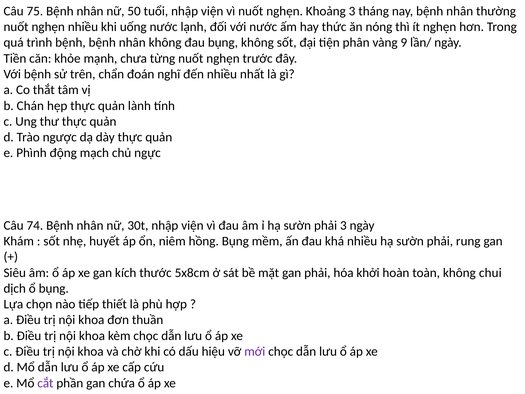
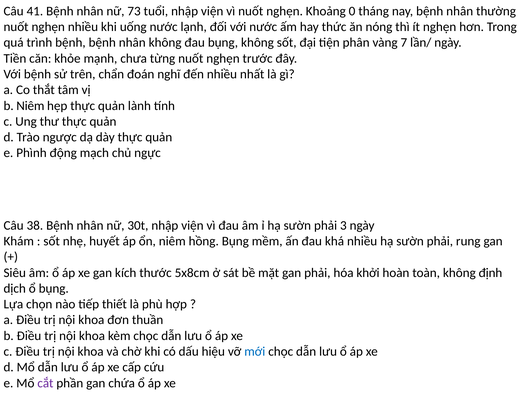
75: 75 -> 41 (35, 11)
50: 50 -> 73 (134, 11)
Khoảng 3: 3 -> 0 (352, 11)
9: 9 -> 7 (404, 43)
b Chán: Chán -> Niêm (30, 106)
74: 74 -> 38 (35, 225)
chui: chui -> định (490, 273)
mới colour: purple -> blue (255, 351)
